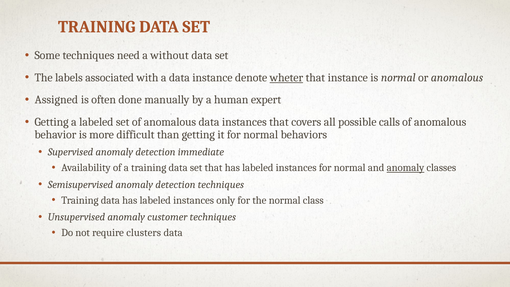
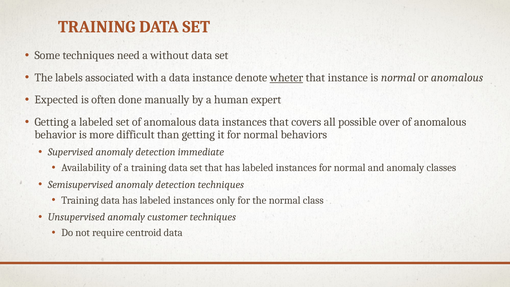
Assigned: Assigned -> Expected (56, 100)
calls: calls -> over (389, 122)
anomaly underline: present -> none (405, 168)
clusters: clusters -> centroid (144, 233)
